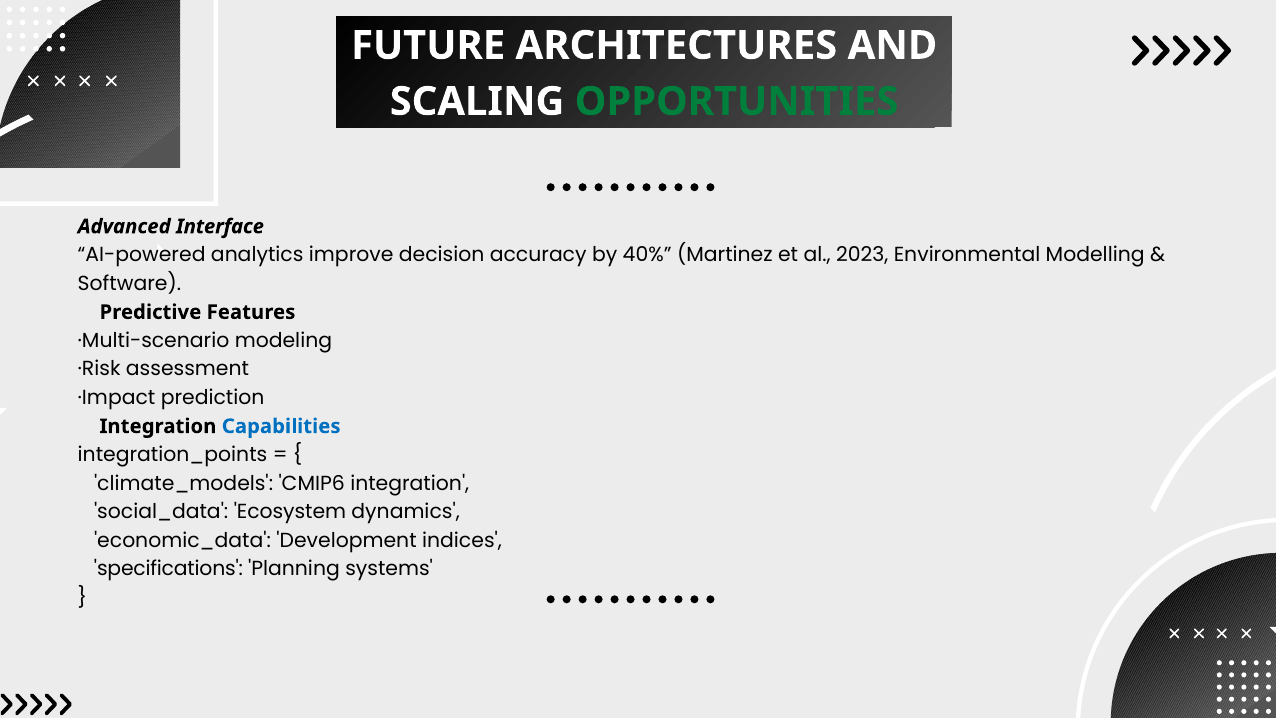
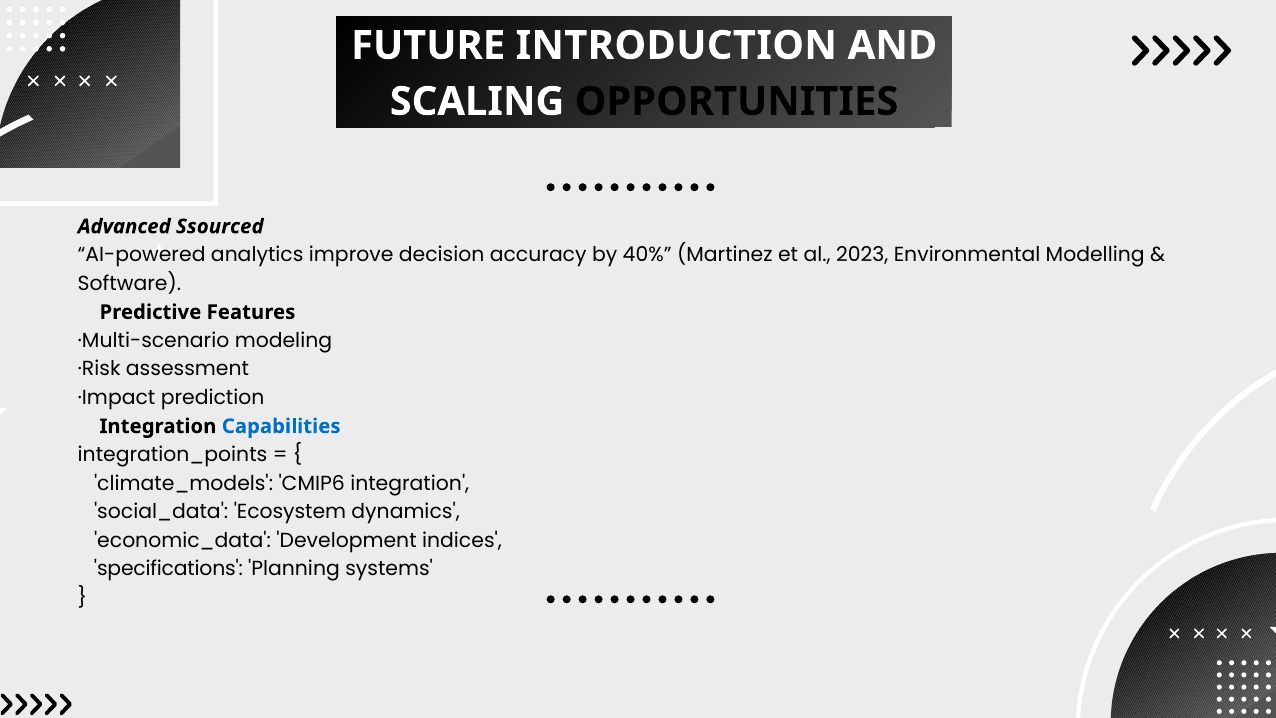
ARCHITECTURES: ARCHITECTURES -> INTRODUCTION (676, 46)
OPPORTUNITIES colour: green -> black (737, 102)
Interface: Interface -> Ssourced (220, 226)
